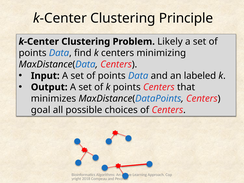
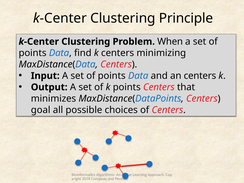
Likely: Likely -> When (170, 42)
an labeled: labeled -> centers (200, 76)
